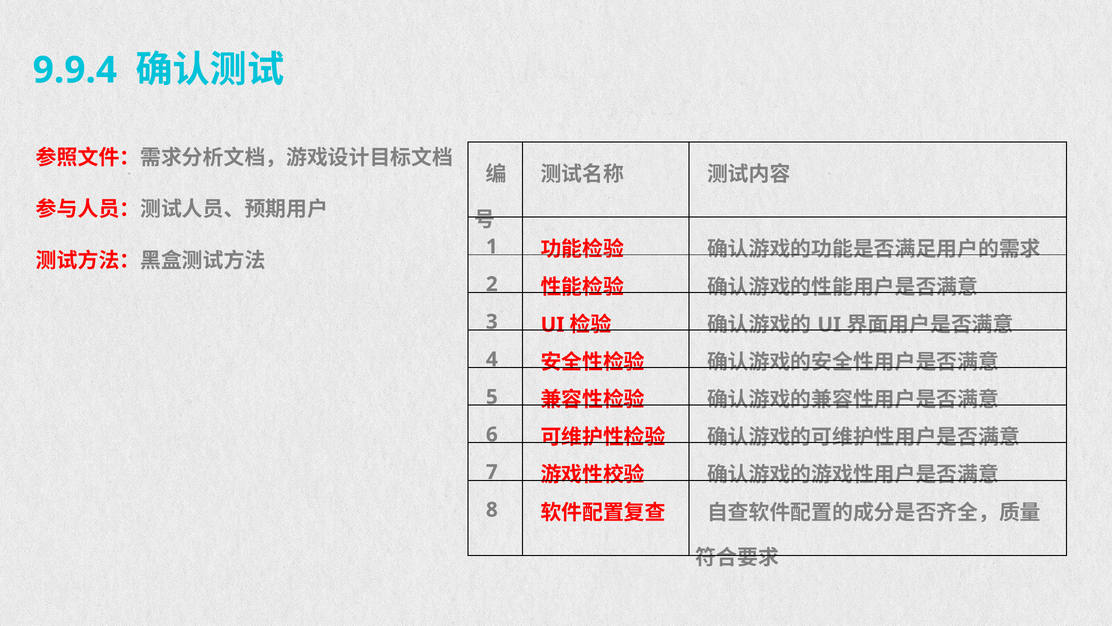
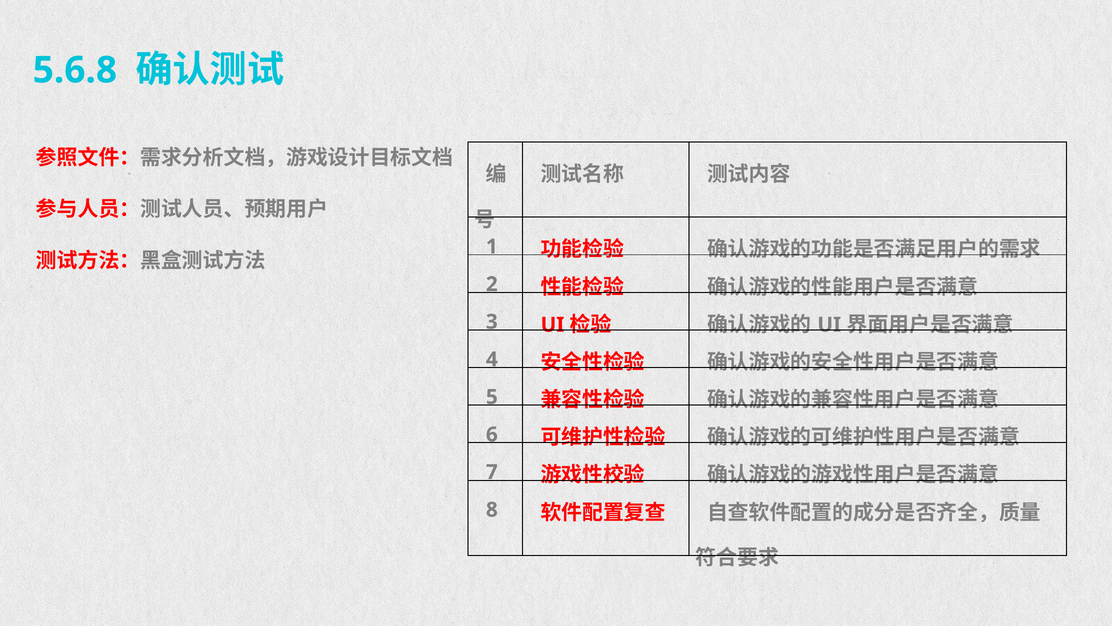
9.9.4: 9.9.4 -> 5.6.8 (75, 70)
